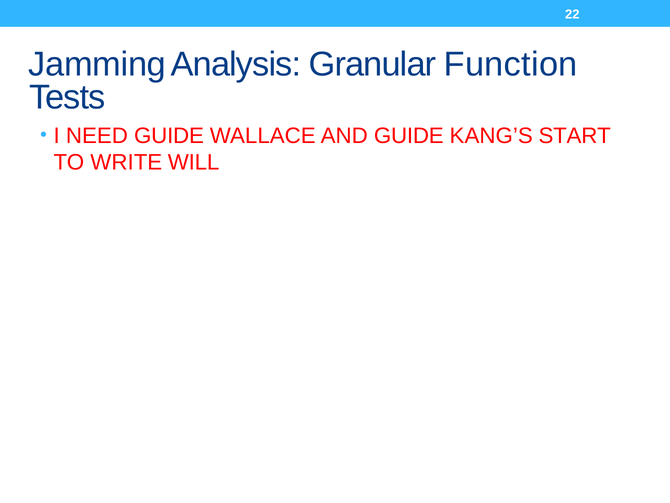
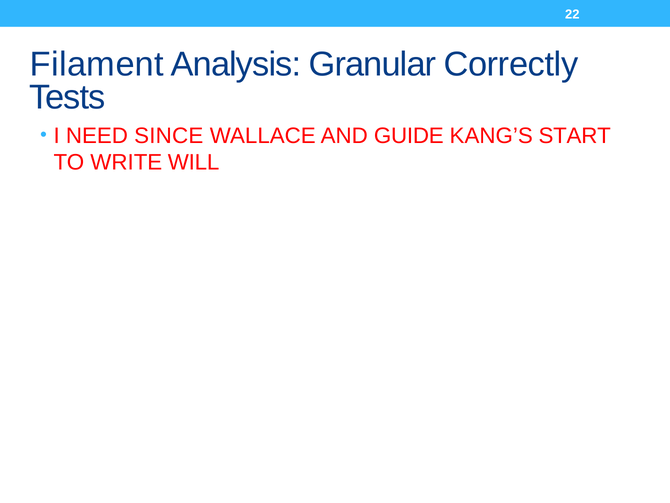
Jamming: Jamming -> Filament (97, 64)
Function: Function -> Correctly (511, 64)
NEED GUIDE: GUIDE -> SINCE (169, 136)
